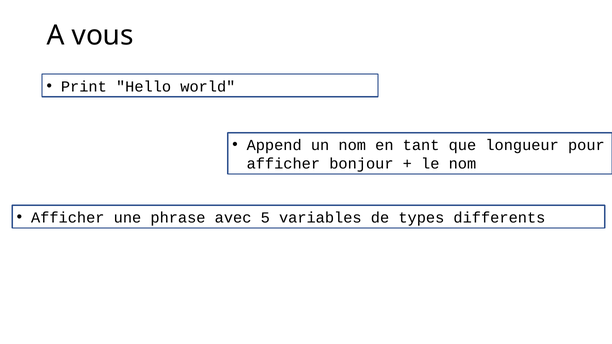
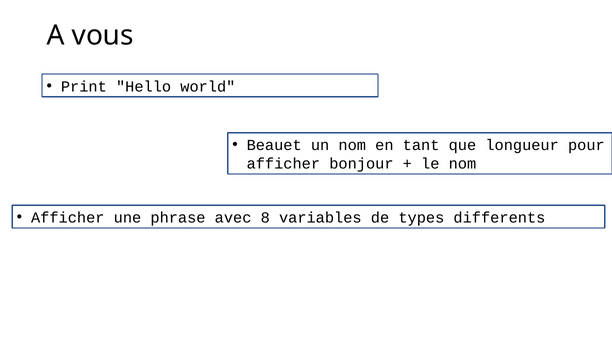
Append: Append -> Beauet (274, 145)
5: 5 -> 8 (265, 218)
